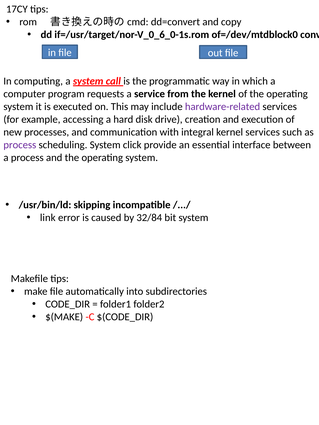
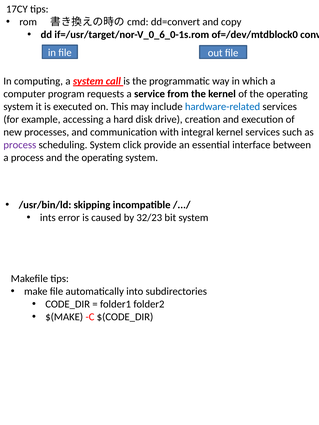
hardware-related colour: purple -> blue (223, 107)
link: link -> ints (48, 218)
32/84: 32/84 -> 32/23 (149, 218)
